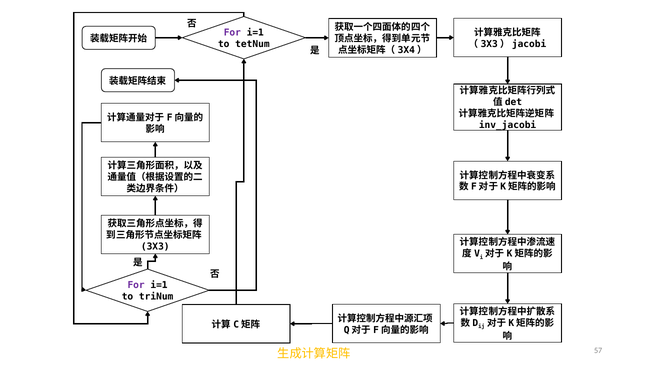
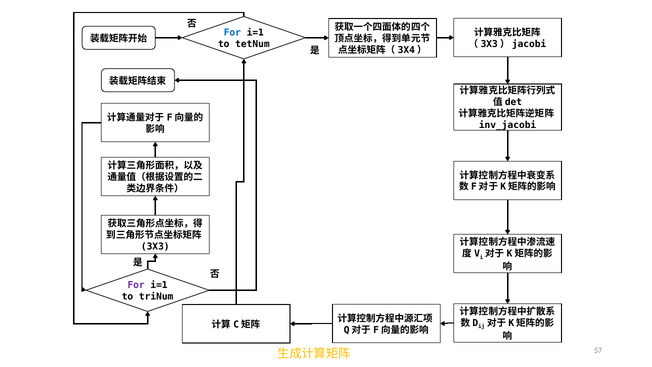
For colour: purple -> blue (232, 33)
